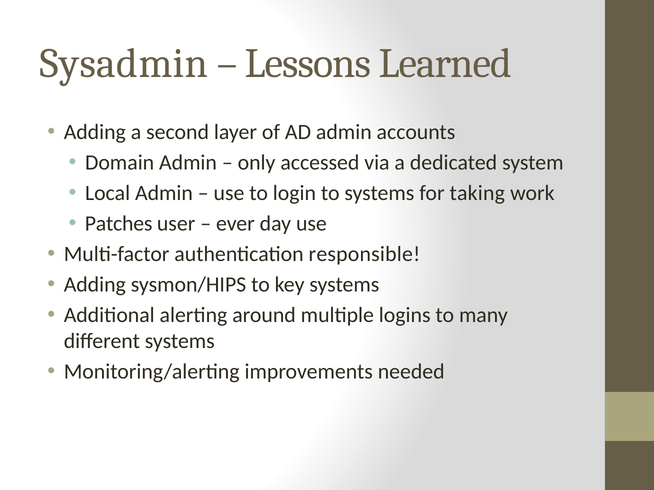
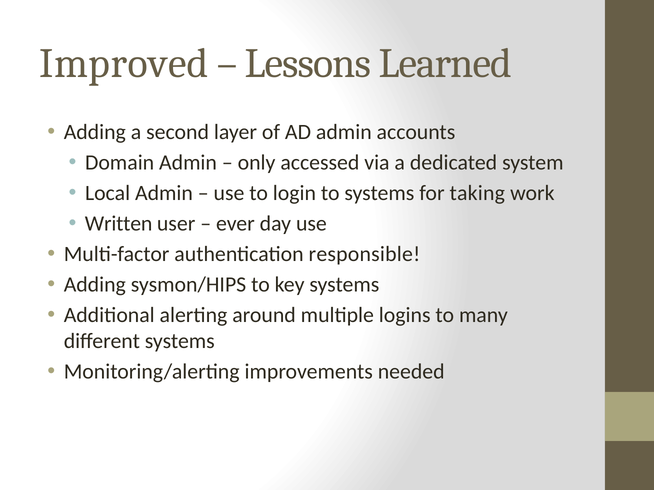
Sysadmin: Sysadmin -> Improved (124, 63)
Patches: Patches -> Written (119, 224)
